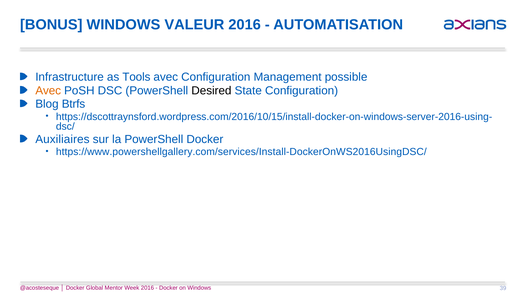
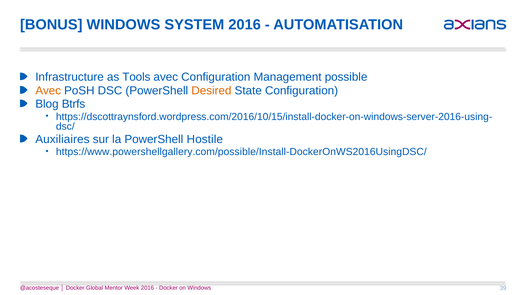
VALEUR: VALEUR -> SYSTEM (194, 25)
Desired colour: black -> orange (211, 91)
PowerShell Docker: Docker -> Hostile (205, 139)
https://www.powershellgallery.com/services/Install-DockerOnWS2016UsingDSC/: https://www.powershellgallery.com/services/Install-DockerOnWS2016UsingDSC/ -> https://www.powershellgallery.com/possible/Install-DockerOnWS2016UsingDSC/ (241, 152)
